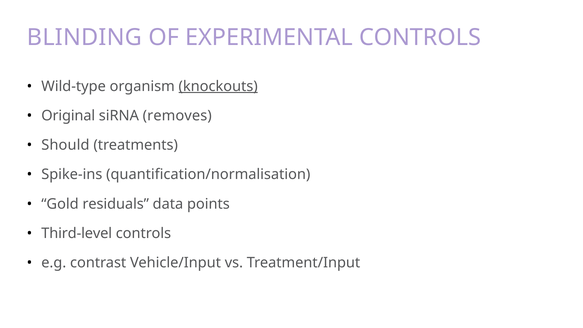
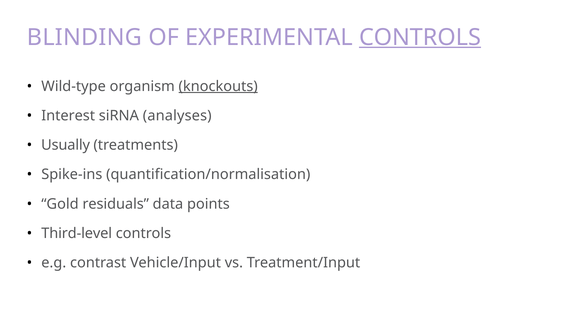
CONTROLS underline: none -> present (420, 37)
Original: Original -> Interest (68, 116)
removes: removes -> analyses (177, 116)
Should: Should -> Usually (66, 145)
